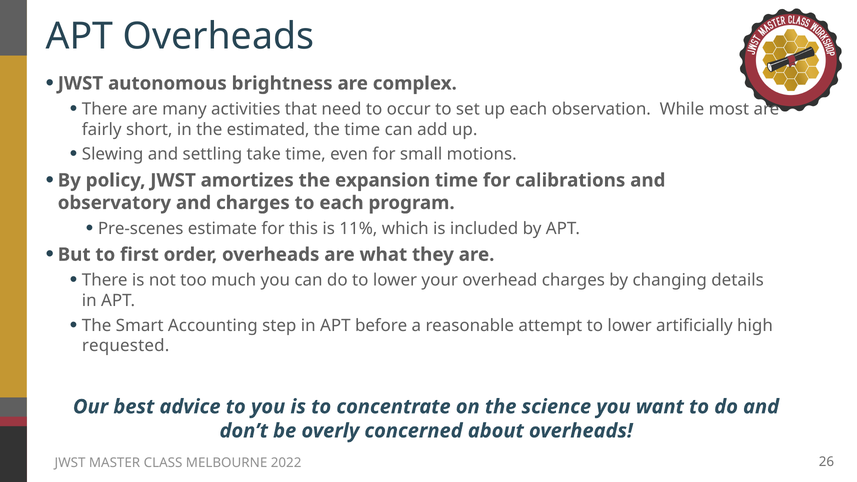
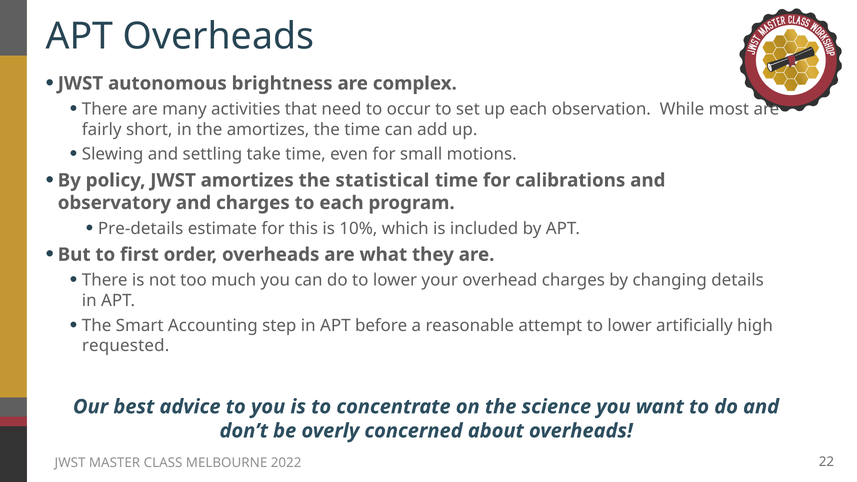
the estimated: estimated -> amortizes (268, 130)
expansion: expansion -> statistical (382, 180)
Pre-scenes: Pre-scenes -> Pre-details (141, 229)
11%: 11% -> 10% (358, 229)
26: 26 -> 22 (826, 462)
